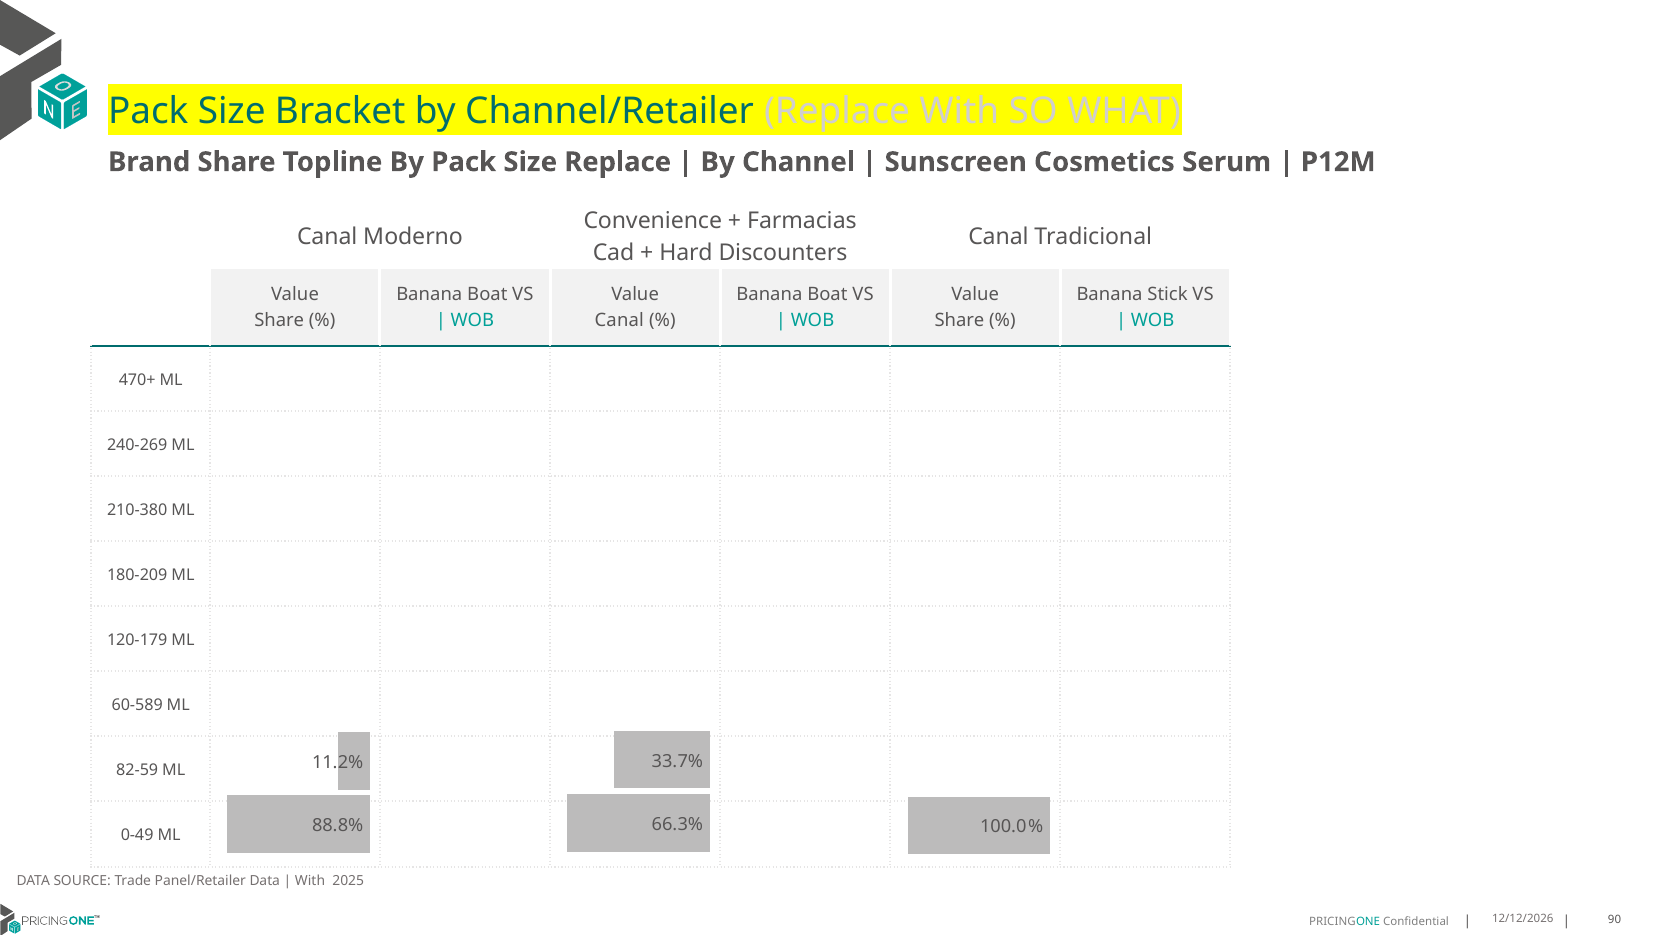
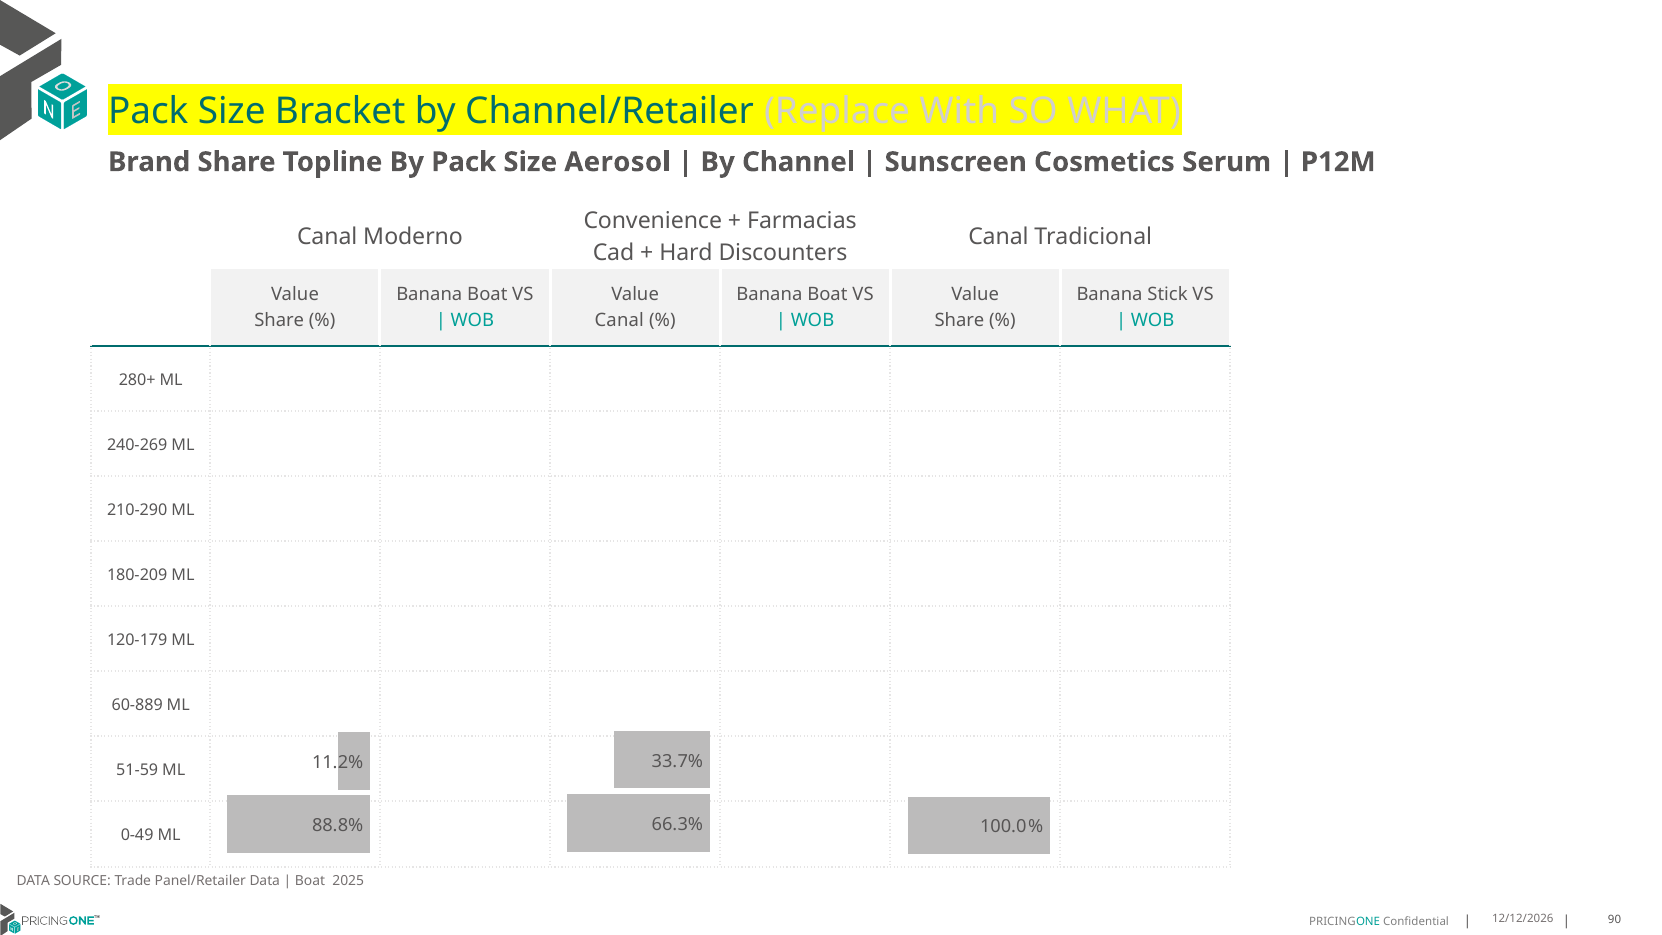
Size Replace: Replace -> Aerosol (617, 162)
470+: 470+ -> 280+ (137, 380)
210-380: 210-380 -> 210-290 (137, 510)
60-589: 60-589 -> 60-889 (137, 705)
82-59: 82-59 -> 51-59 (137, 770)
With: With -> Boat (310, 881)
